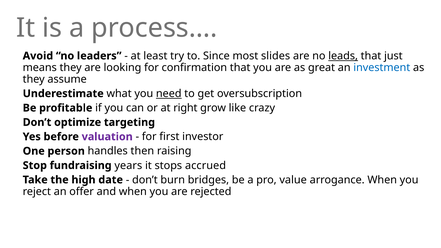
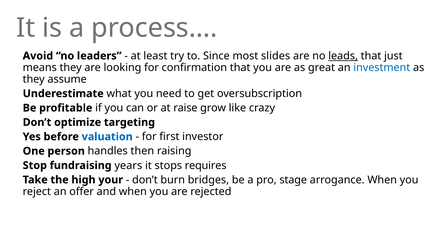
need underline: present -> none (169, 94)
right: right -> raise (185, 108)
valuation colour: purple -> blue (107, 137)
accrued: accrued -> requires (206, 165)
date: date -> your (111, 180)
value: value -> stage (293, 180)
